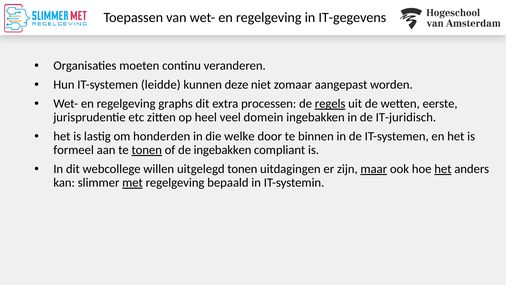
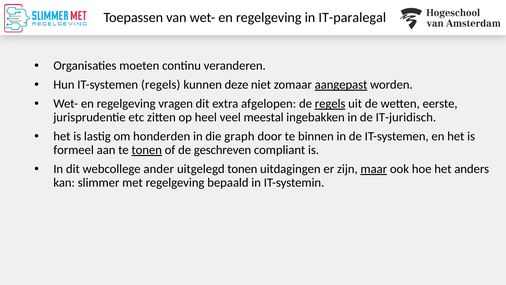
IT-gegevens: IT-gegevens -> IT-paralegal (352, 17)
IT-systemen leidde: leidde -> regels (161, 85)
aangepast underline: none -> present (341, 85)
graphs: graphs -> vragen (176, 104)
processen: processen -> afgelopen (269, 104)
domein: domein -> meestal (264, 117)
welke: welke -> graph (239, 136)
de ingebakken: ingebakken -> geschreven (223, 150)
willen: willen -> ander (159, 169)
het underline: present -> none (443, 169)
met underline: present -> none (133, 182)
